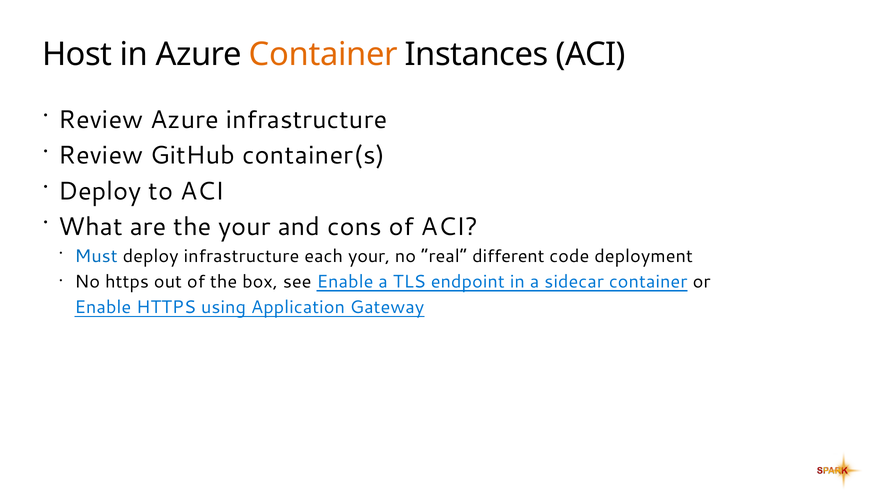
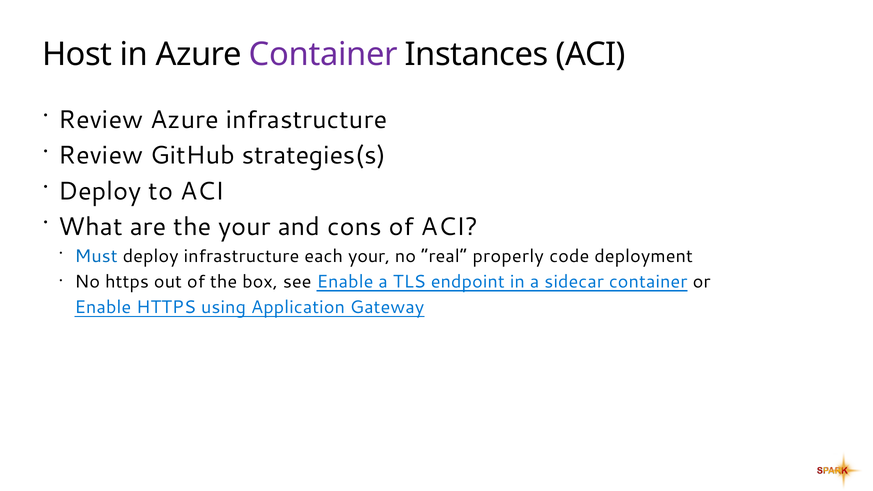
Container colour: orange -> purple (323, 55)
container(s: container(s -> strategies(s (314, 155)
different: different -> properly (508, 256)
